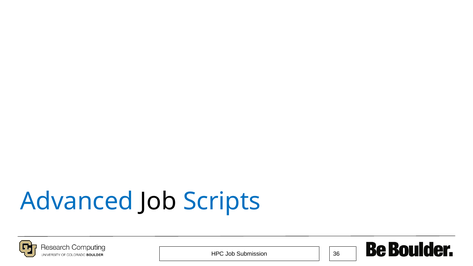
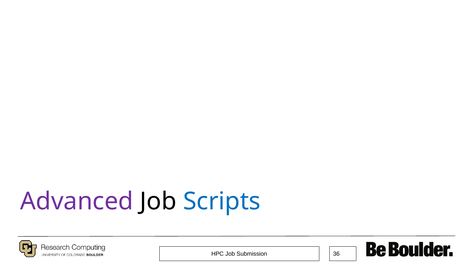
Advanced colour: blue -> purple (77, 201)
